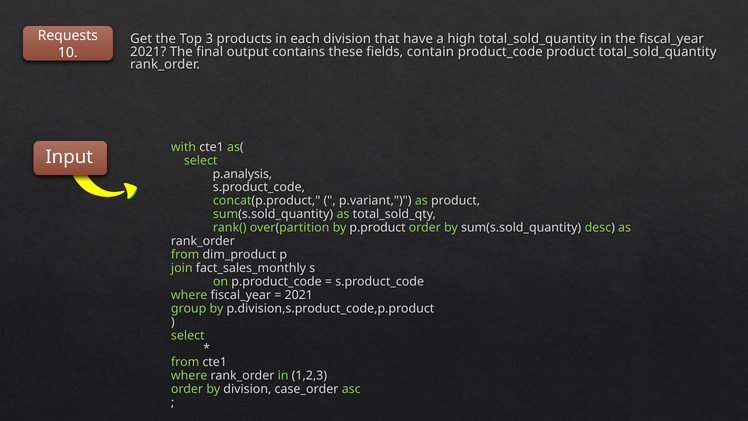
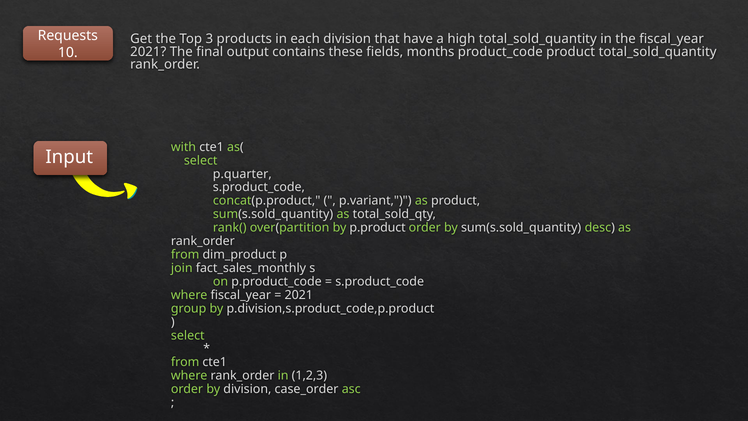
contain: contain -> months (431, 52)
p.analysis: p.analysis -> p.quarter (242, 174)
